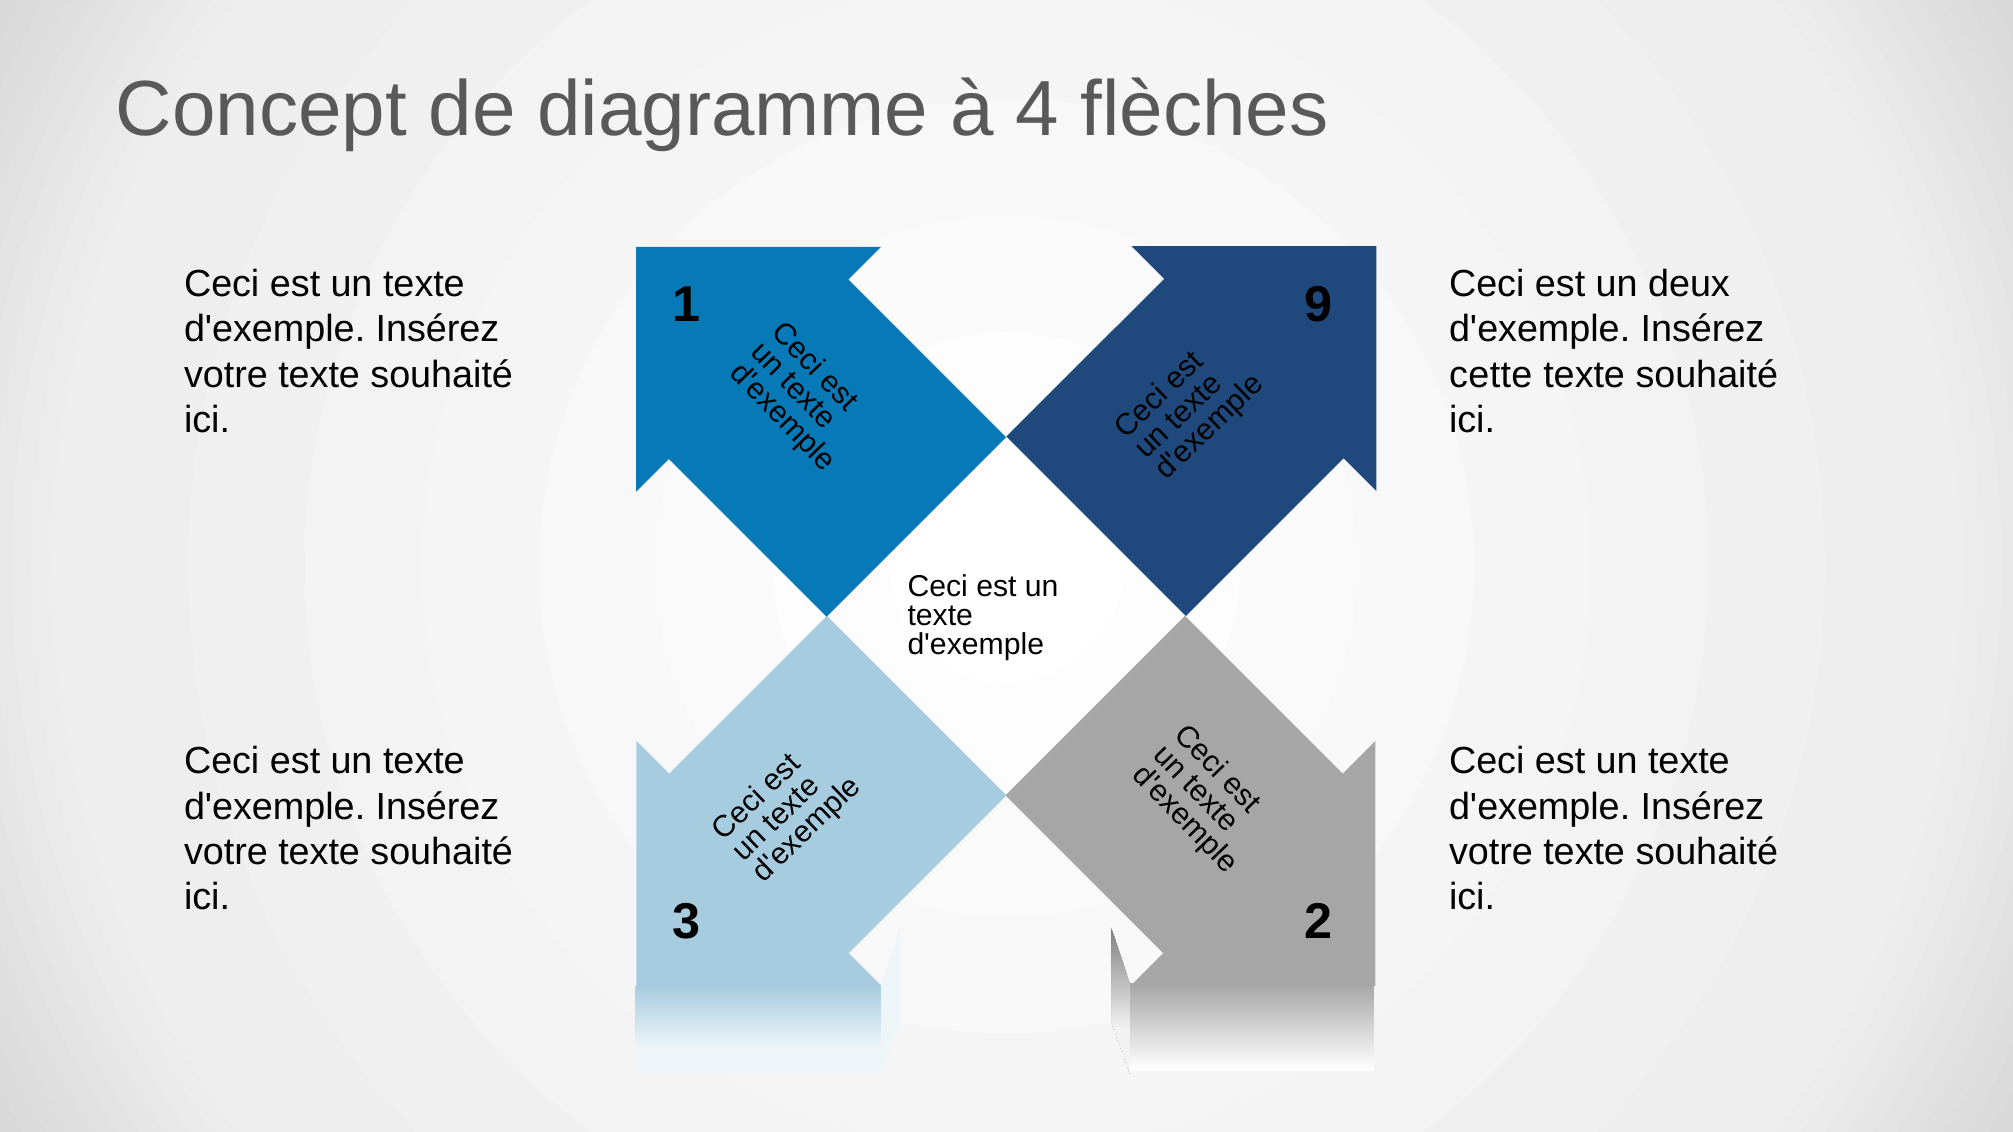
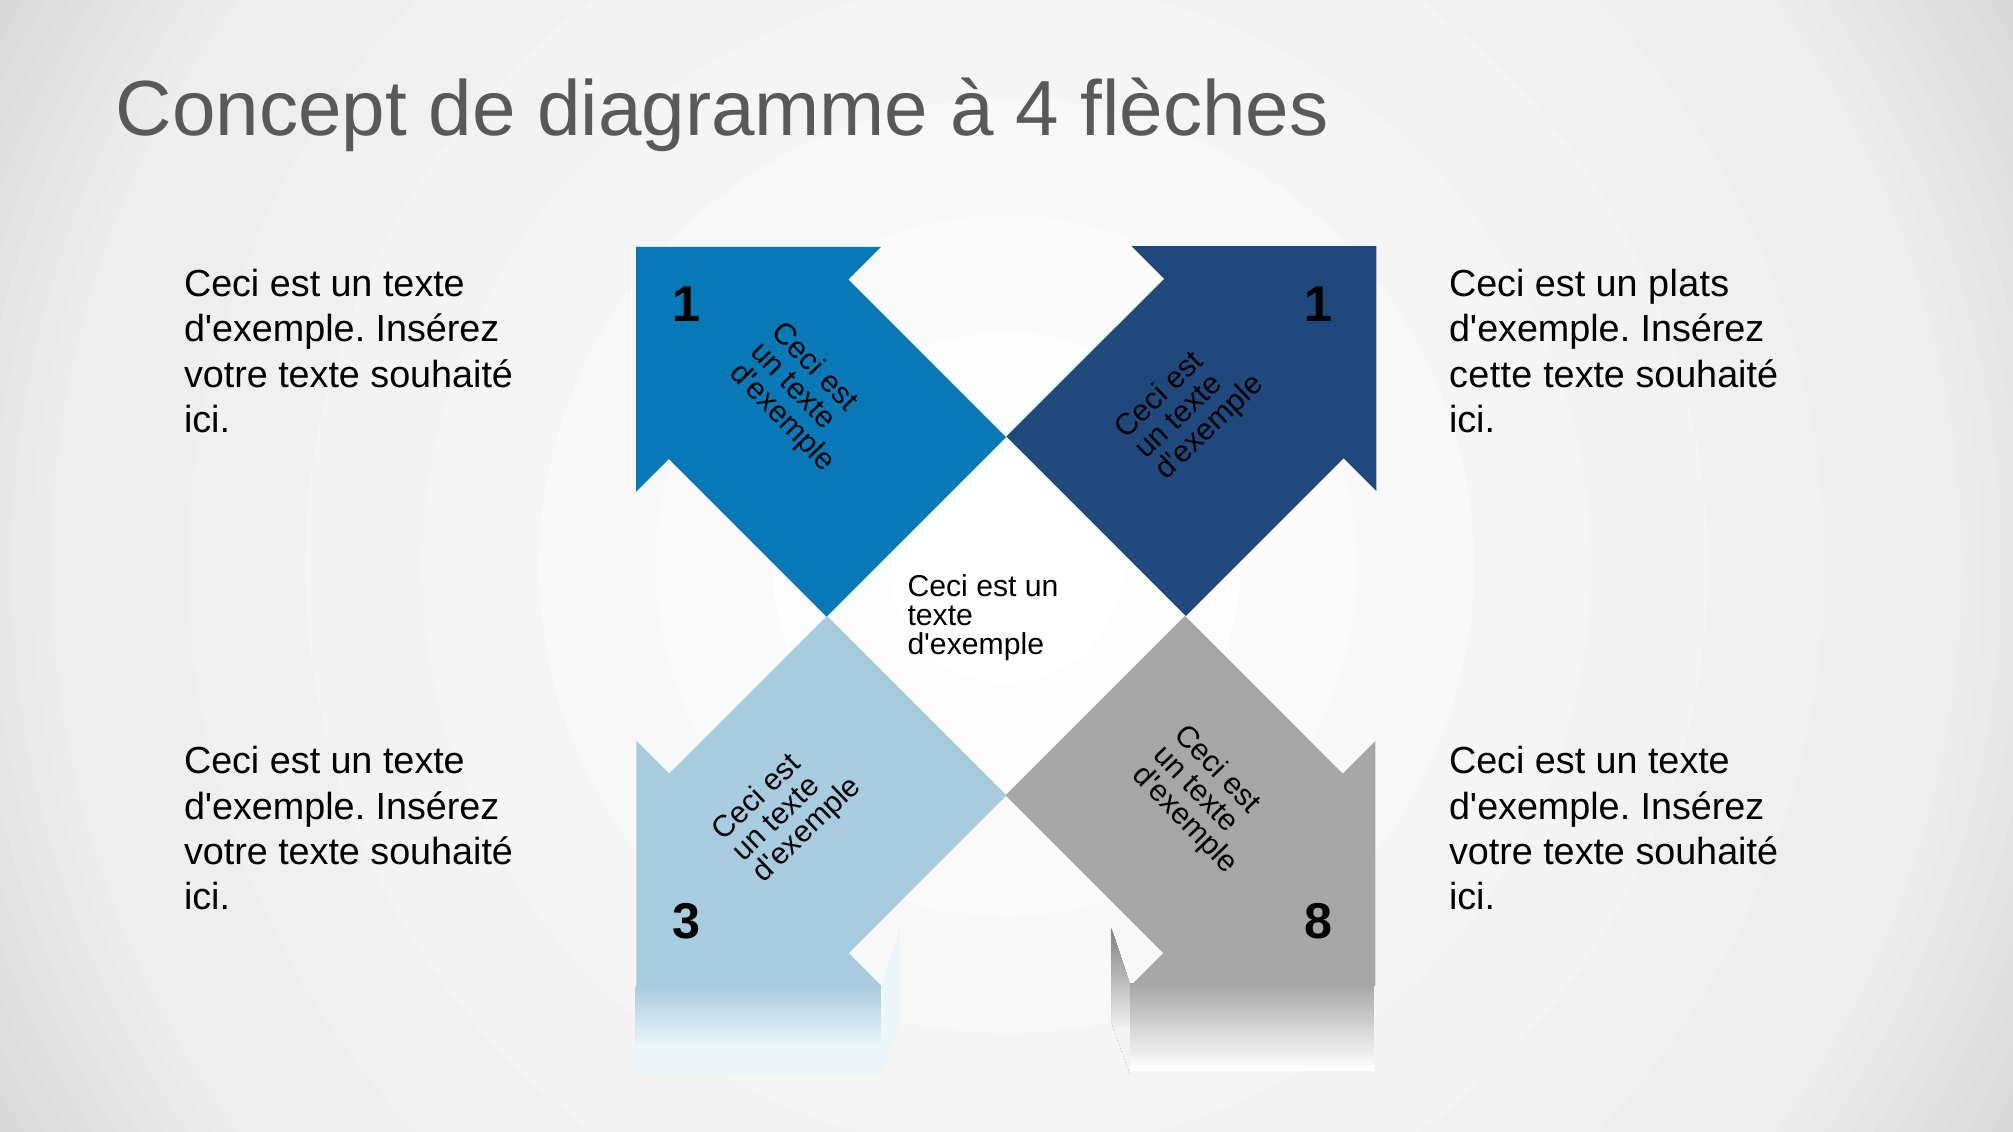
deux: deux -> plats (1689, 284)
1 9: 9 -> 1 (1319, 305)
2: 2 -> 8 (1319, 922)
